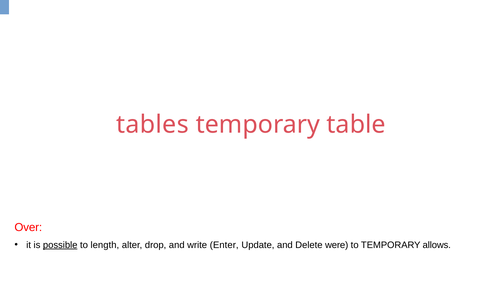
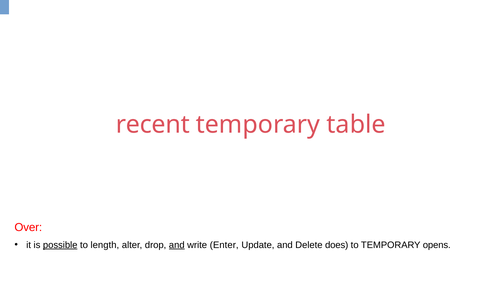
tables: tables -> recent (153, 125)
and underline: none -> present (177, 245)
were: were -> does (337, 245)
allows: allows -> opens (437, 245)
